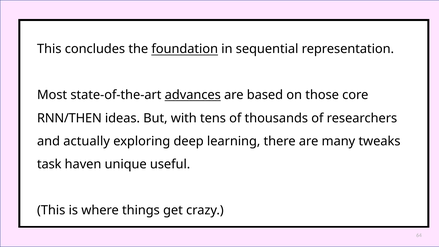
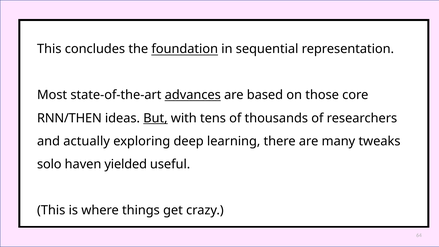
But underline: none -> present (155, 118)
task: task -> solo (49, 164)
unique: unique -> yielded (126, 164)
